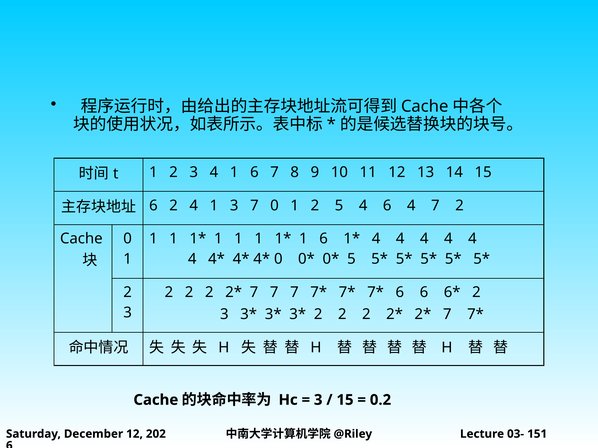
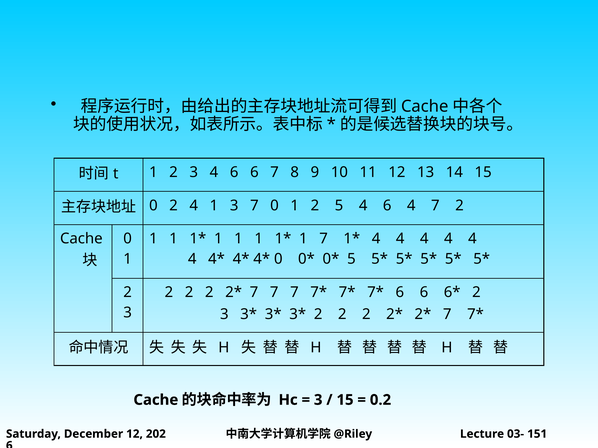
3 4 1: 1 -> 6 (234, 172)
6: 6 -> 0 (153, 206)
6: 6 -> 7 (324, 239)
